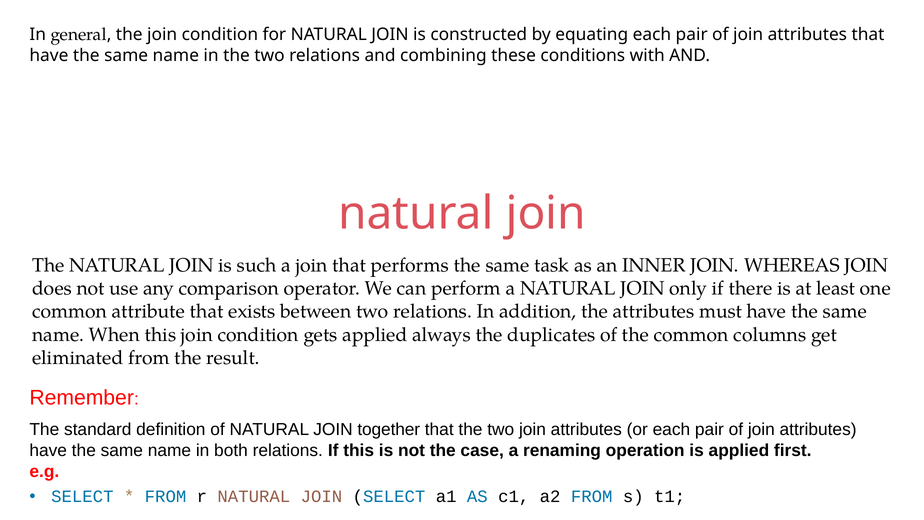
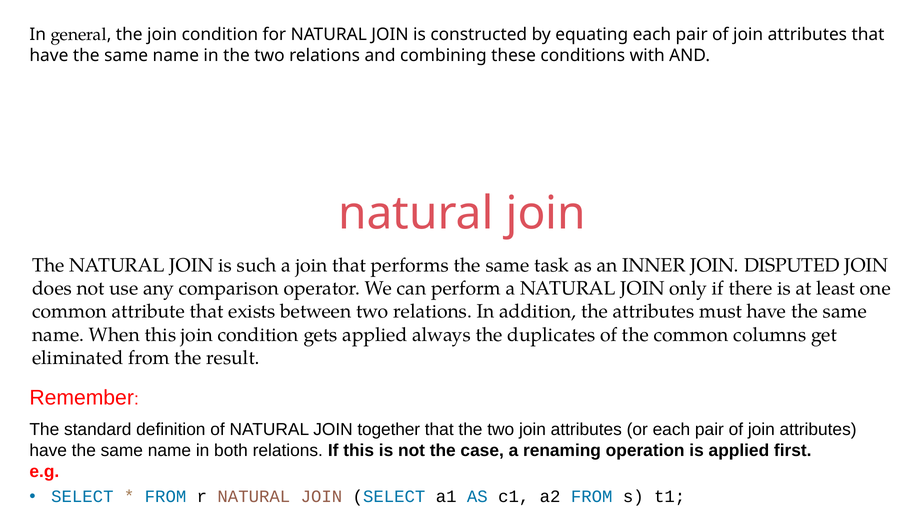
WHEREAS: WHEREAS -> DISPUTED (792, 265)
